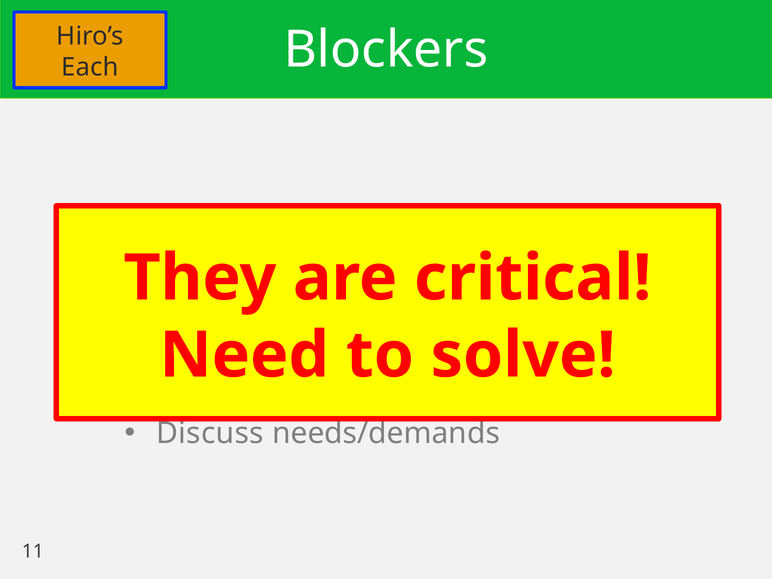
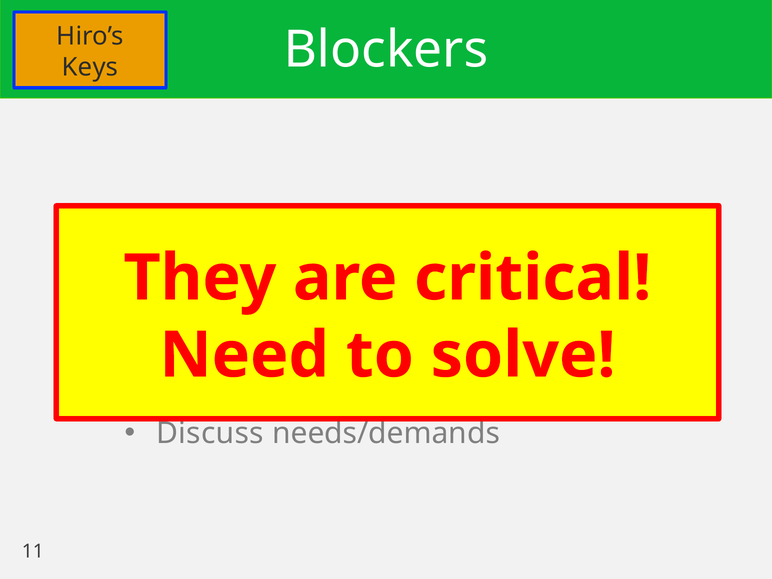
Each: Each -> Keys (90, 67)
